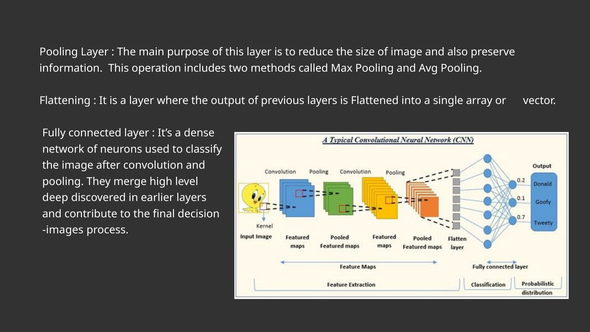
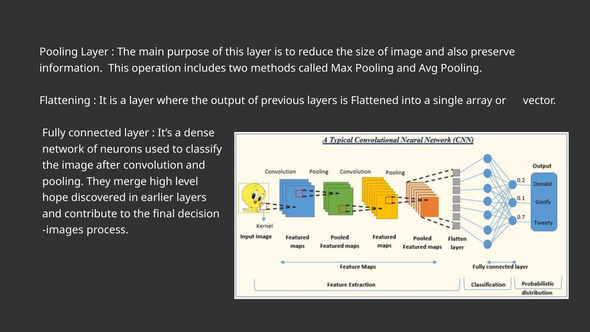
deep: deep -> hope (55, 198)
